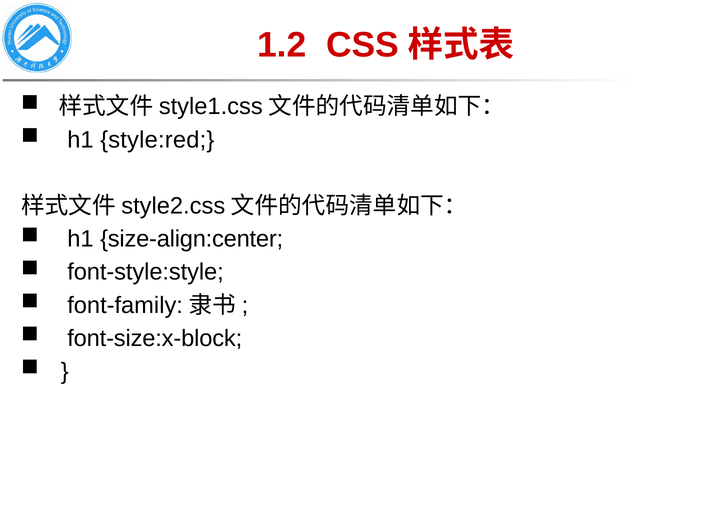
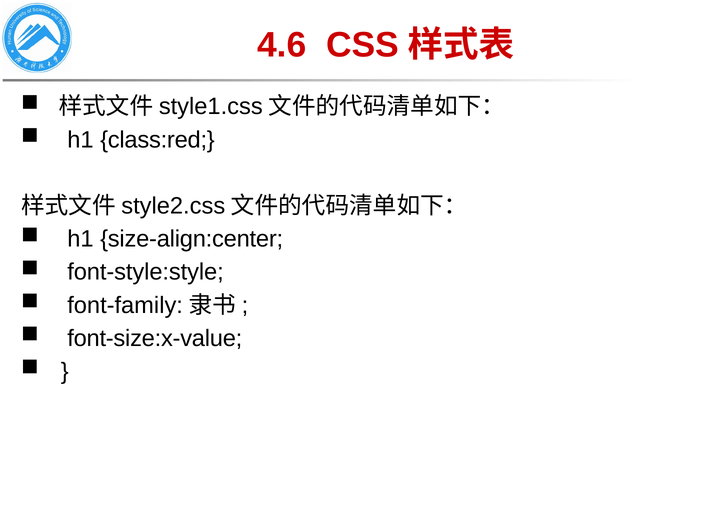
1.2: 1.2 -> 4.6 (282, 45)
style:red: style:red -> class:red (157, 140)
font-size:x-block: font-size:x-block -> font-size:x-value (155, 339)
